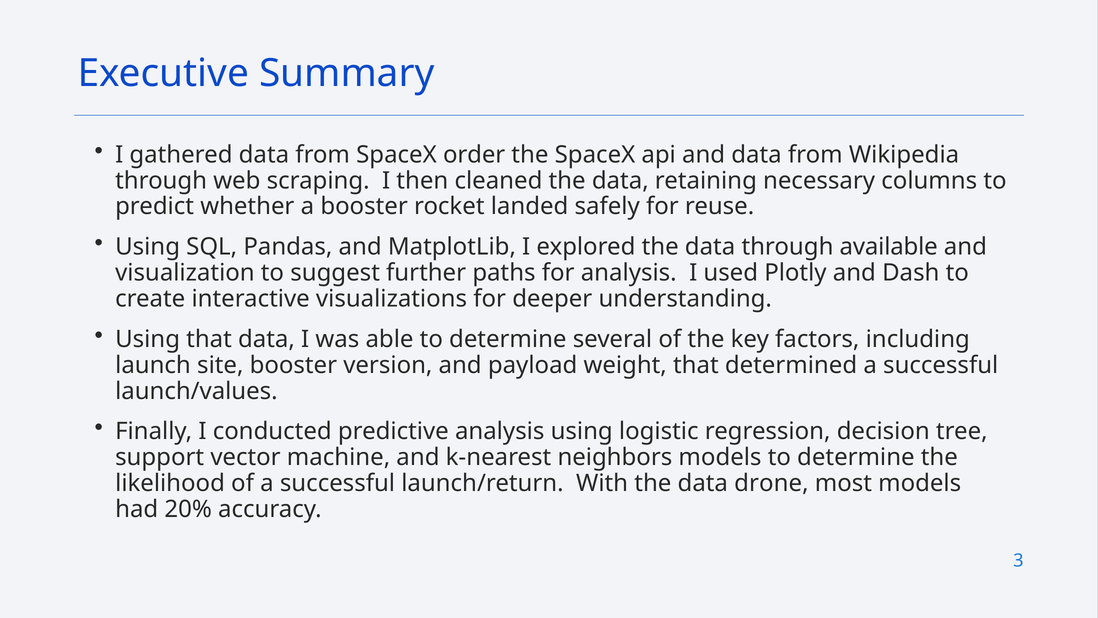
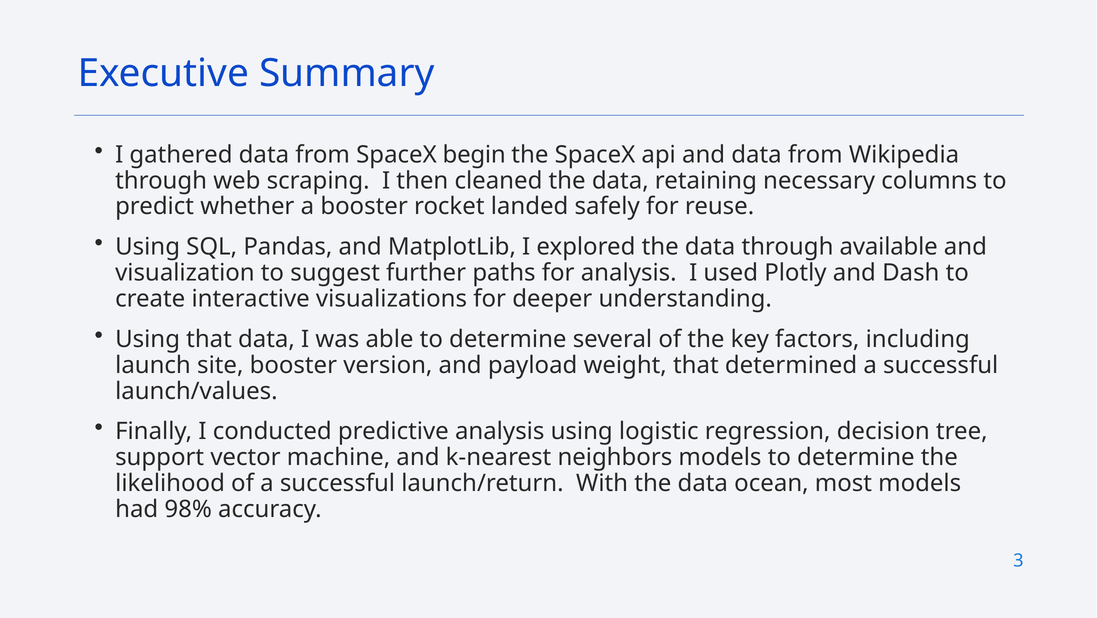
order: order -> begin (474, 155)
drone: drone -> ocean (771, 483)
20%: 20% -> 98% (188, 509)
